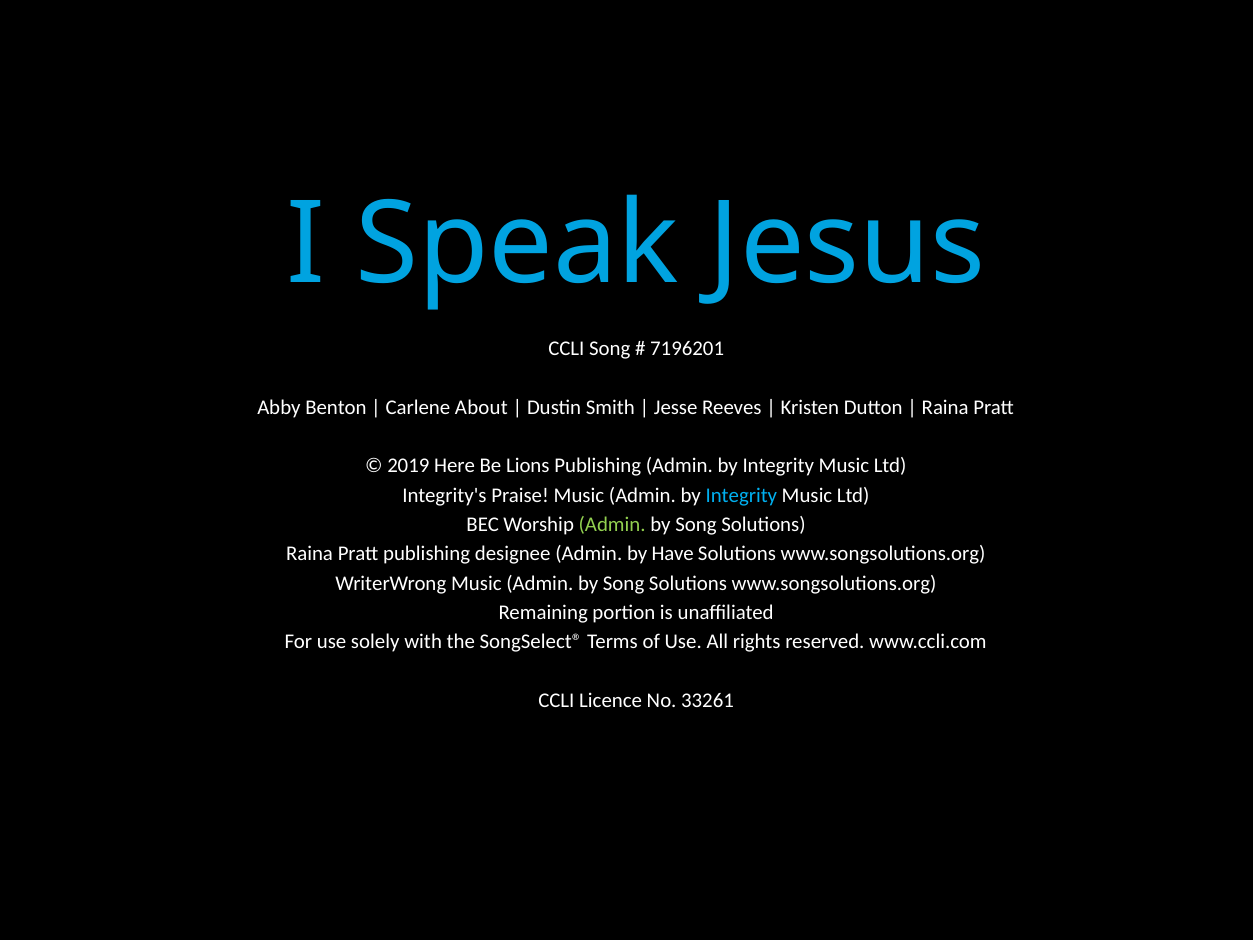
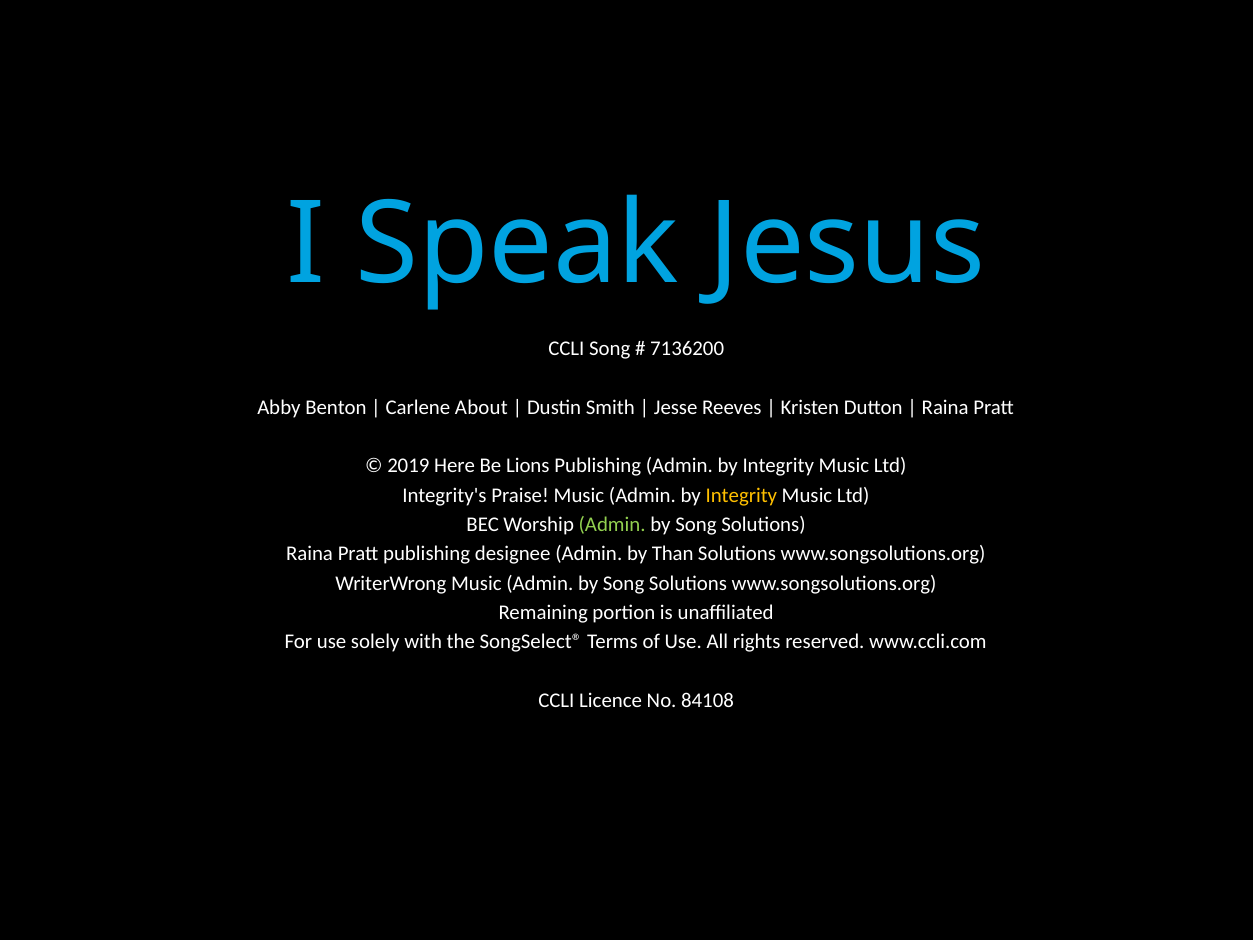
7196201: 7196201 -> 7136200 (687, 349)
Integrity colour: light blue -> yellow (741, 495)
Have: Have -> Than (673, 554)
33261: 33261 -> 84108 (708, 700)
